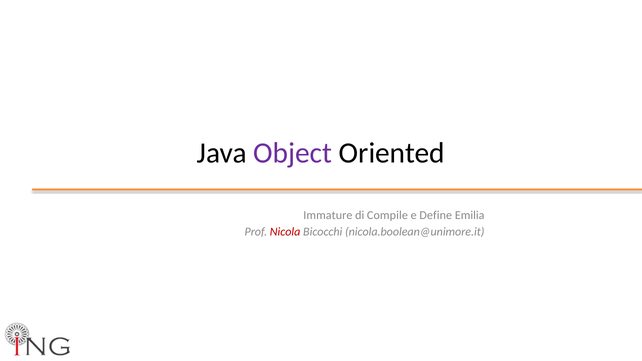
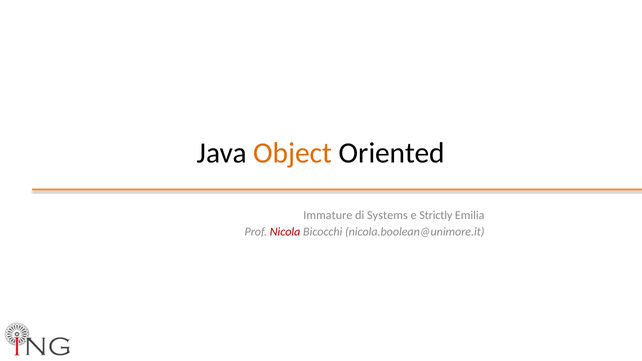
Object colour: purple -> orange (293, 153)
Compile: Compile -> Systems (387, 215)
Define: Define -> Strictly (436, 215)
